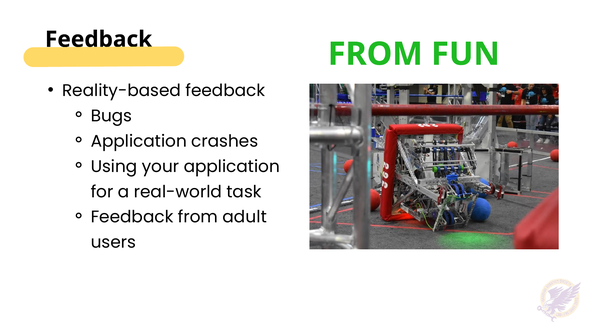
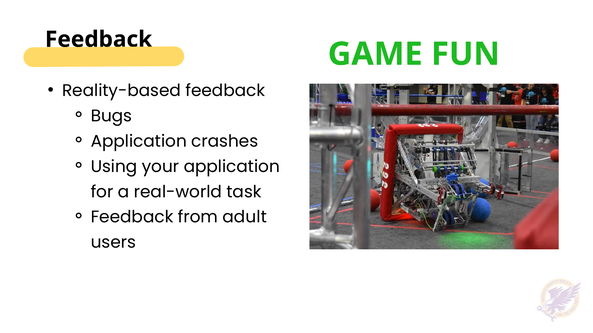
FROM: FROM -> GAME (375, 54)
